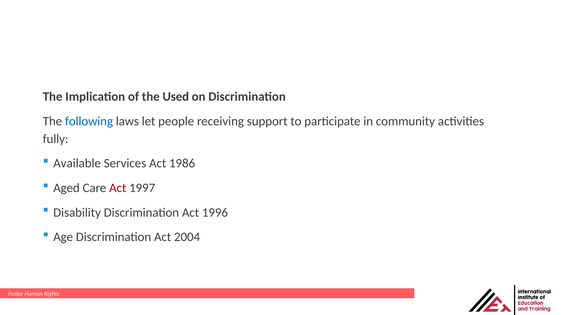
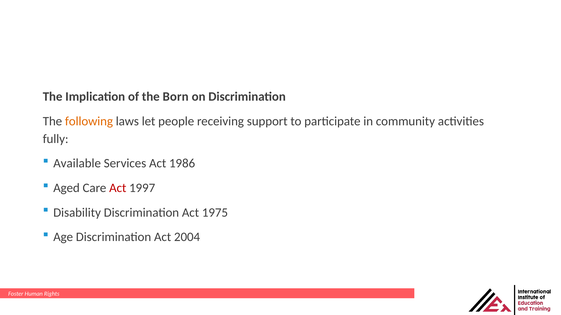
Used: Used -> Born (176, 97)
following colour: blue -> orange (89, 121)
1996: 1996 -> 1975 (215, 213)
